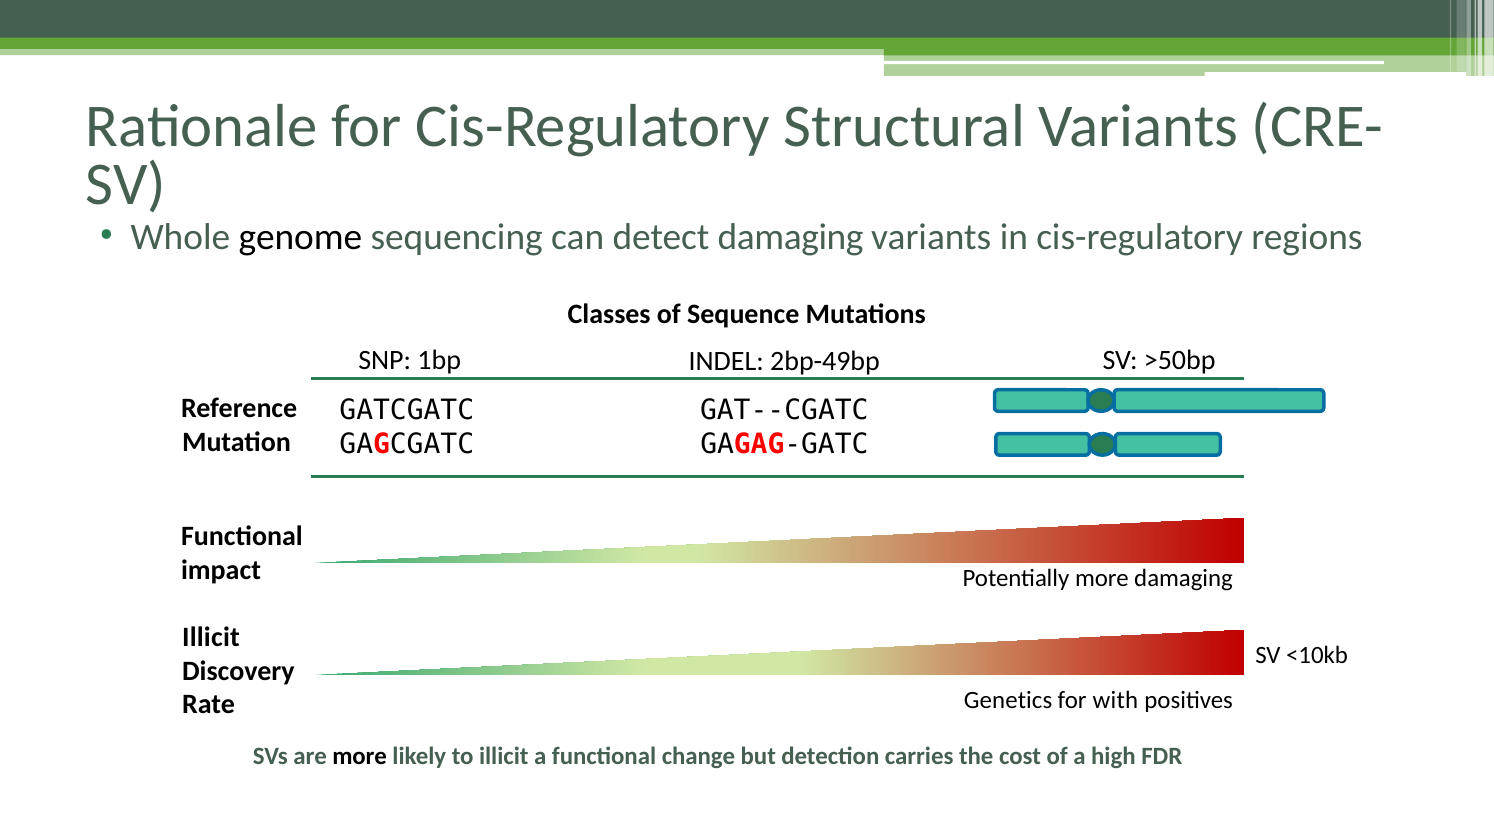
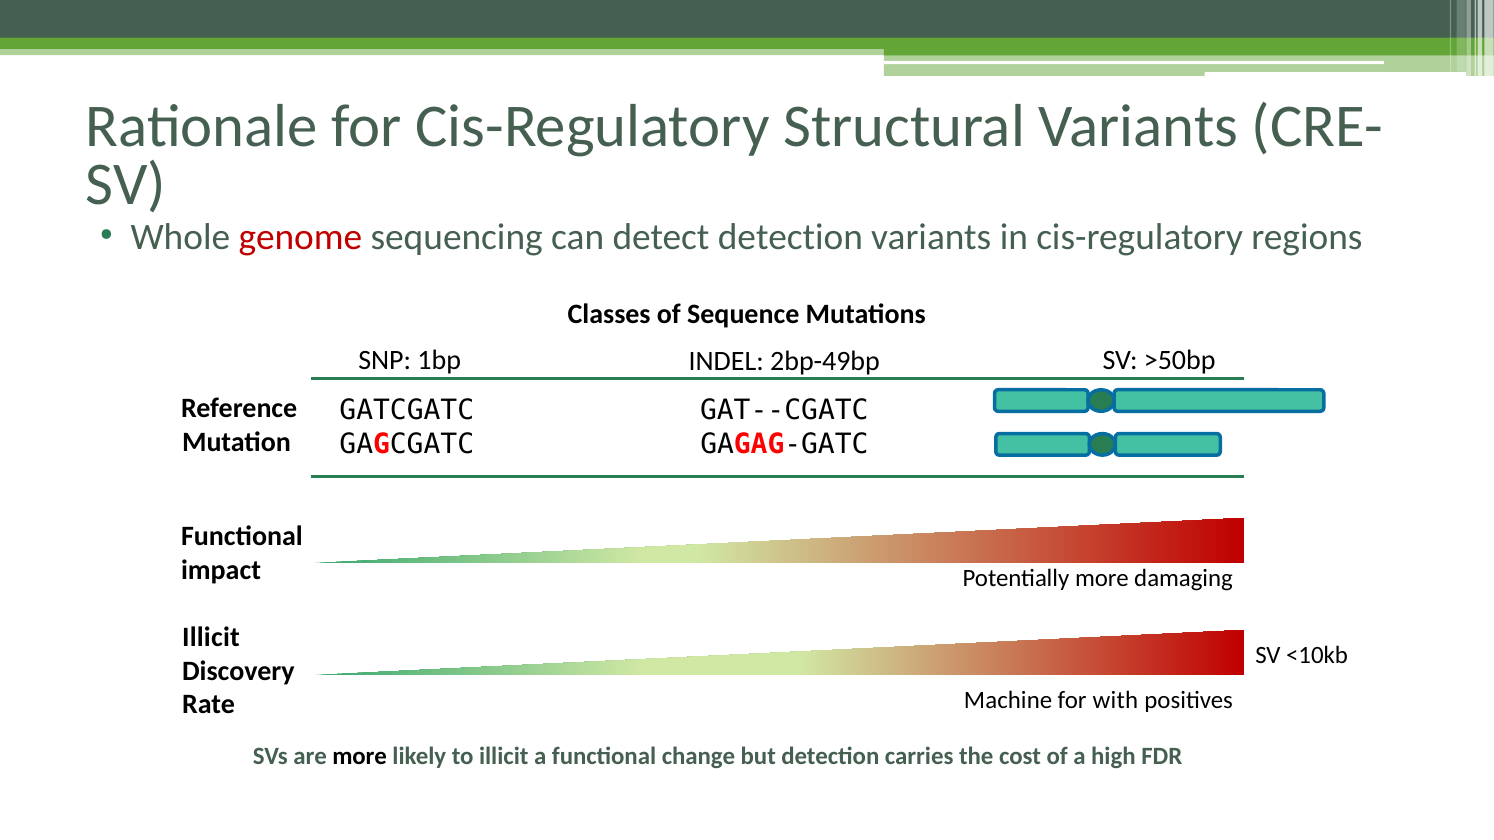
genome colour: black -> red (300, 237)
detect damaging: damaging -> detection (790, 237)
Genetics: Genetics -> Machine (1008, 701)
